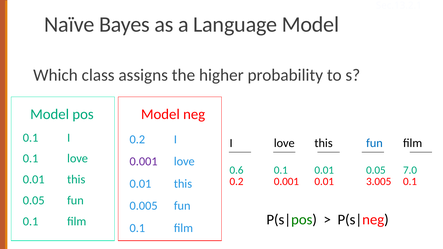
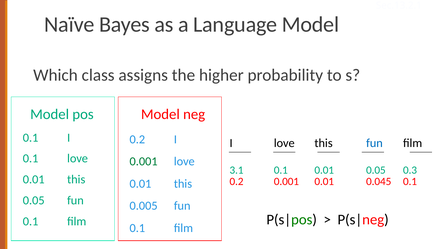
0.001 colour: purple -> green (144, 162)
0.6: 0.6 -> 3.1 (237, 170)
7.0: 7.0 -> 0.3 (410, 170)
3.005: 3.005 -> 0.045 (379, 182)
